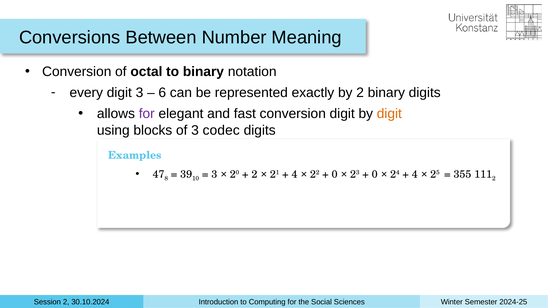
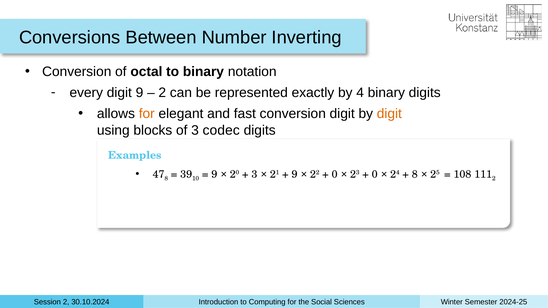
Meaning: Meaning -> Inverting (307, 37)
digit 3: 3 -> 9 (139, 93)
6: 6 -> 2 (162, 93)
by 2: 2 -> 4 (360, 93)
for colour: purple -> orange (147, 114)
3: 3 -> 9 (214, 174)
2: 2 -> 3 (254, 174)
4: 4 -> 9 (295, 174)
4: 4 -> 8 (415, 174)
355: 355 -> 108 (462, 174)
